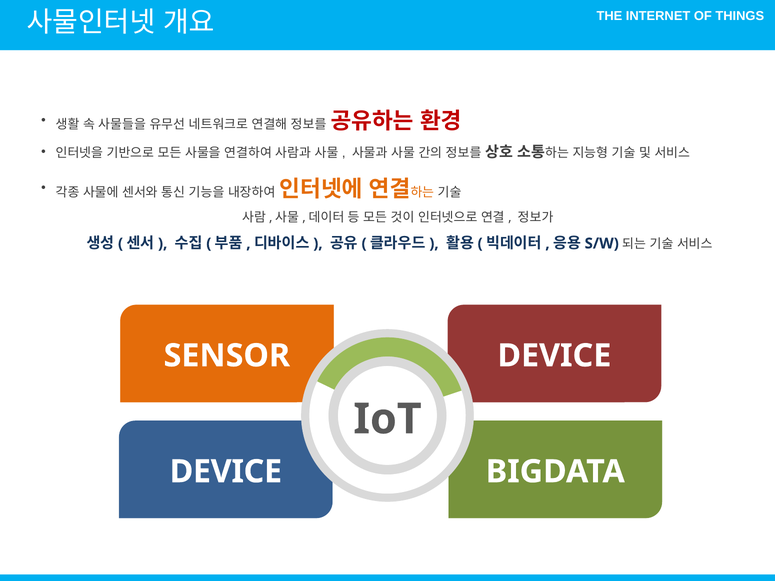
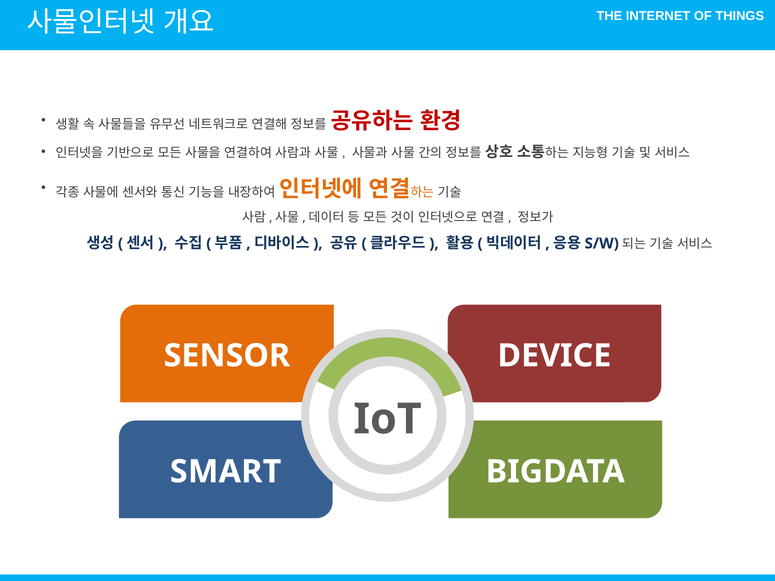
DEVICE: DEVICE -> SMART (226, 472)
